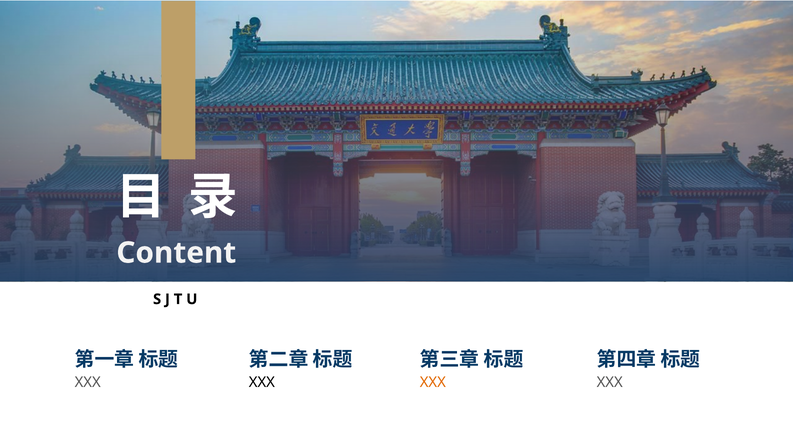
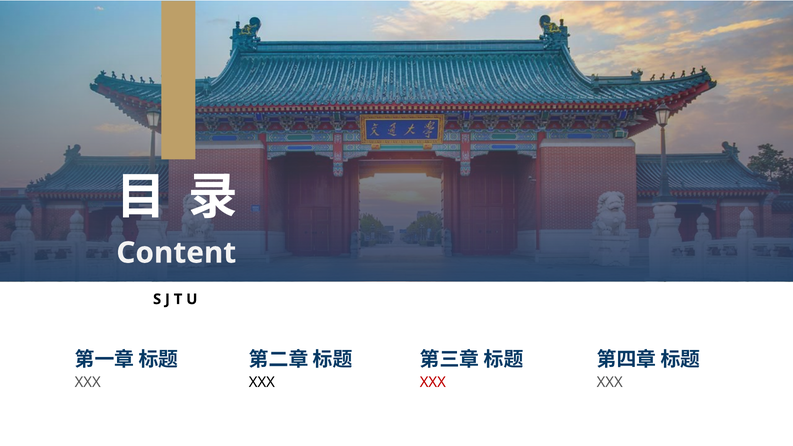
XXX colour: orange -> red (433, 382)
